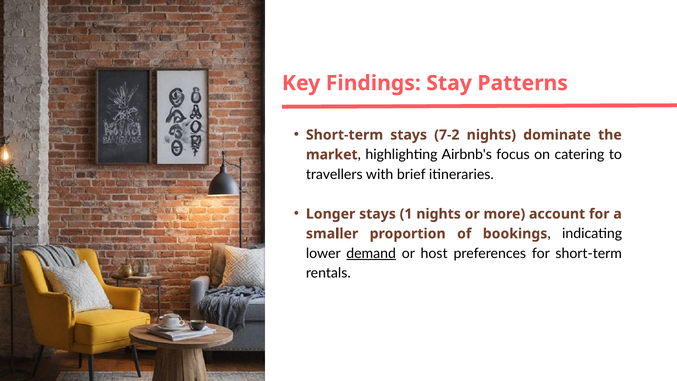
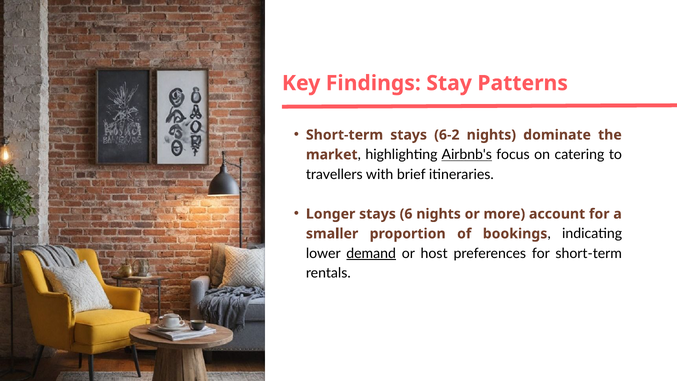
7-2: 7-2 -> 6-2 (447, 135)
Airbnb's underline: none -> present (467, 155)
1: 1 -> 6 (406, 214)
